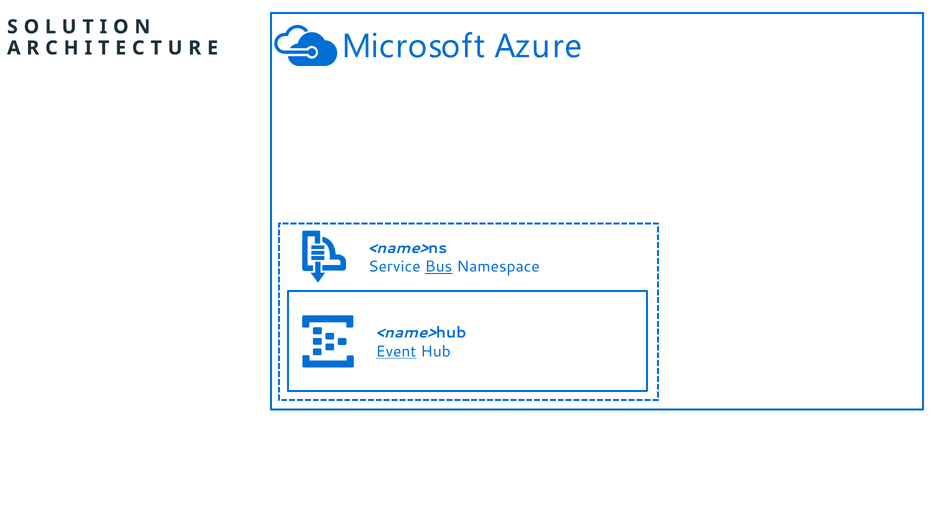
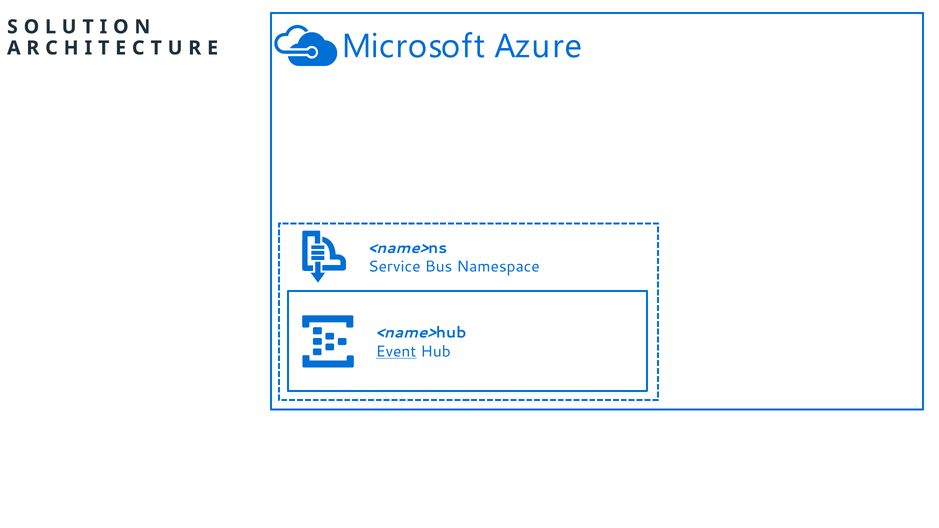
Bus underline: present -> none (439, 267)
